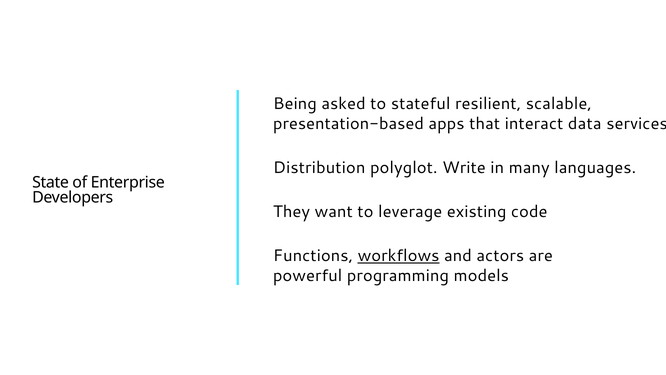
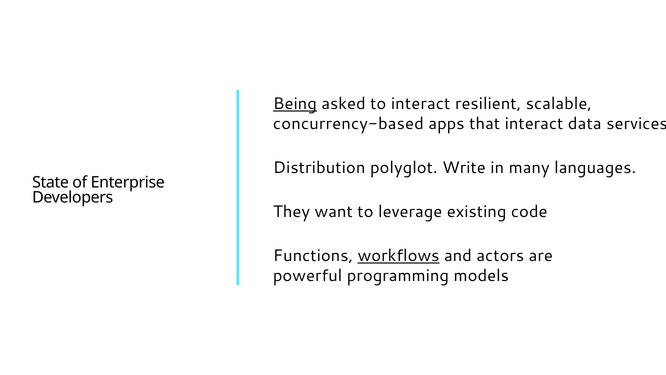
Being underline: none -> present (295, 104)
to stateful: stateful -> interact (421, 104)
presentation-based: presentation-based -> concurrency-based (348, 124)
